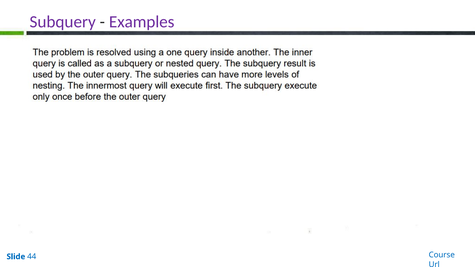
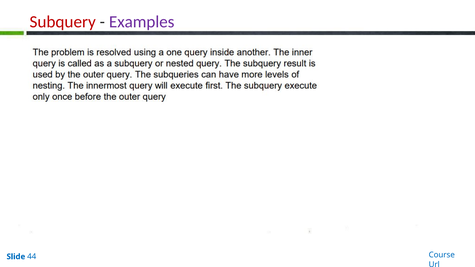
Subquery colour: purple -> red (63, 22)
